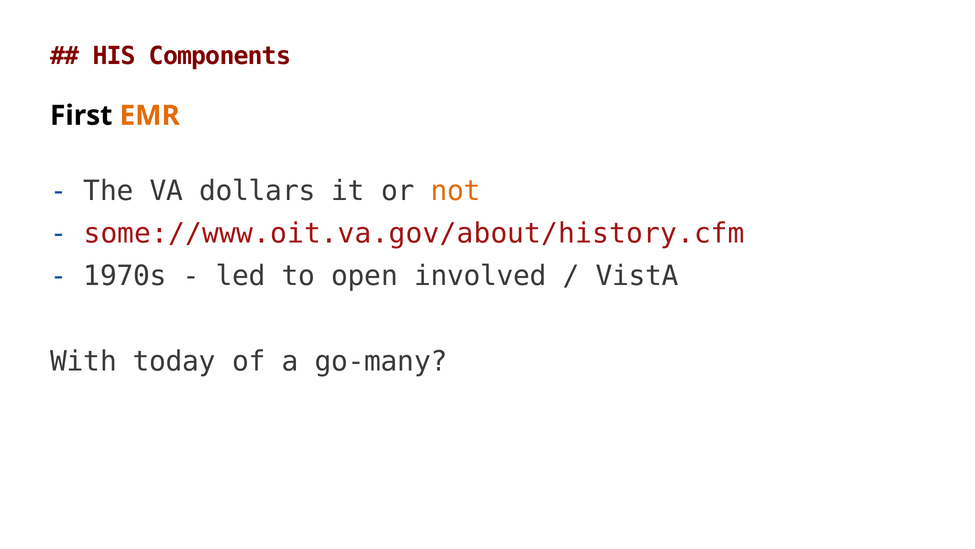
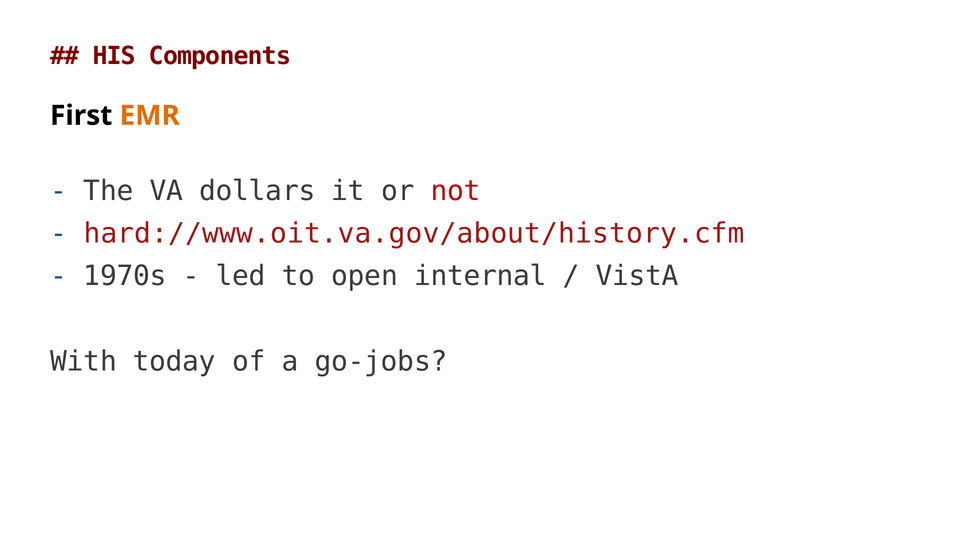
not colour: orange -> red (456, 191)
some://www.oit.va.gov/about/history.cfm: some://www.oit.va.gov/about/history.cfm -> hard://www.oit.va.gov/about/history.cfm (414, 233)
involved: involved -> internal (480, 276)
go-many: go-many -> go-jobs (381, 361)
